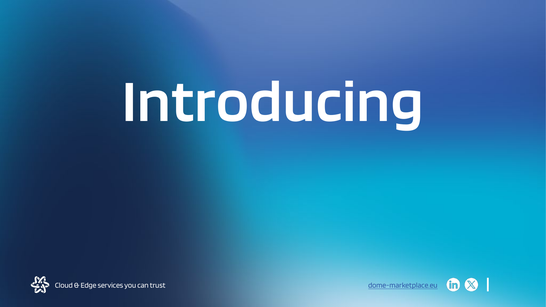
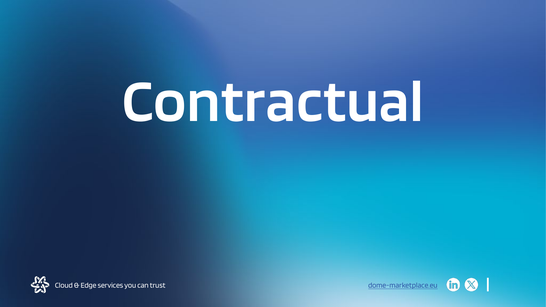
Introducing: Introducing -> Contractual (273, 101)
